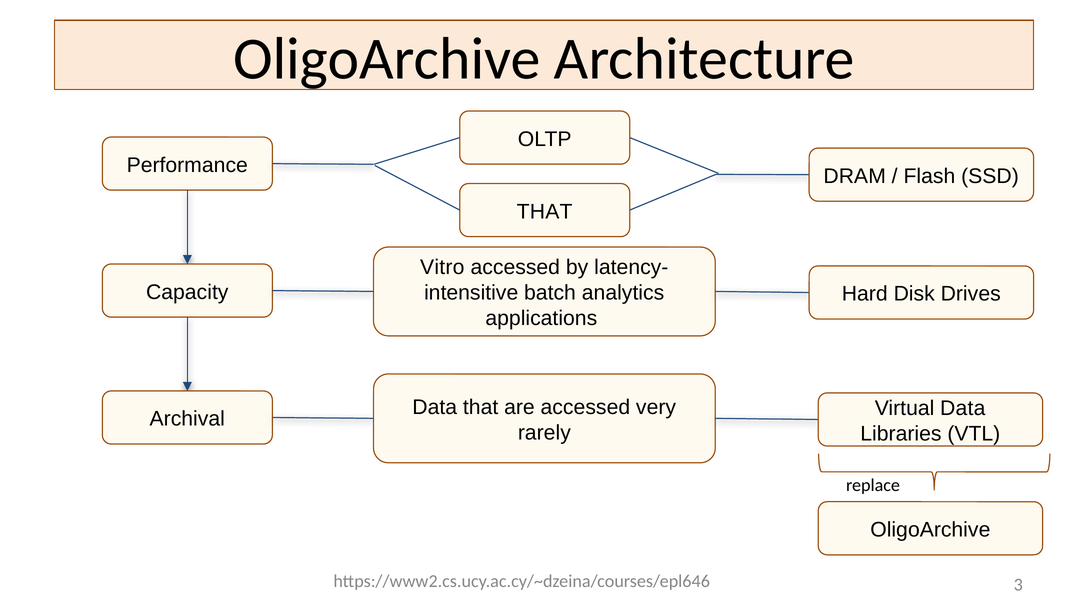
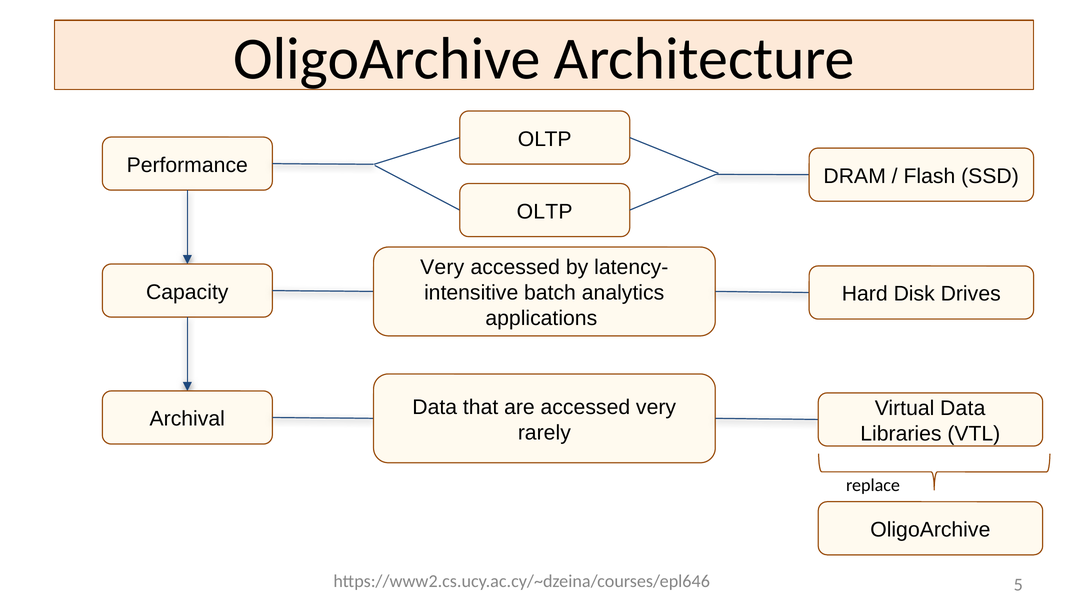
THAT: THAT -> OLTP (545, 212)
Vitro: Vitro -> Very (442, 268)
3: 3 -> 5 (1018, 585)
